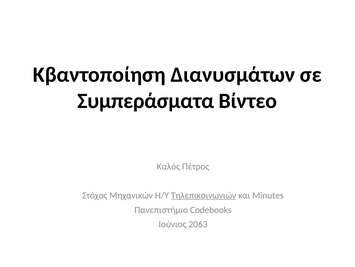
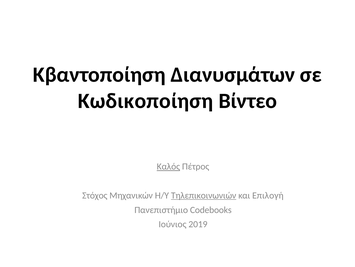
Συμπεράσματα: Συμπεράσματα -> Κωδικοποίηση (146, 101)
Καλός underline: none -> present (168, 166)
Minutes: Minutes -> Επιλογή (268, 195)
2063: 2063 -> 2019 (198, 224)
